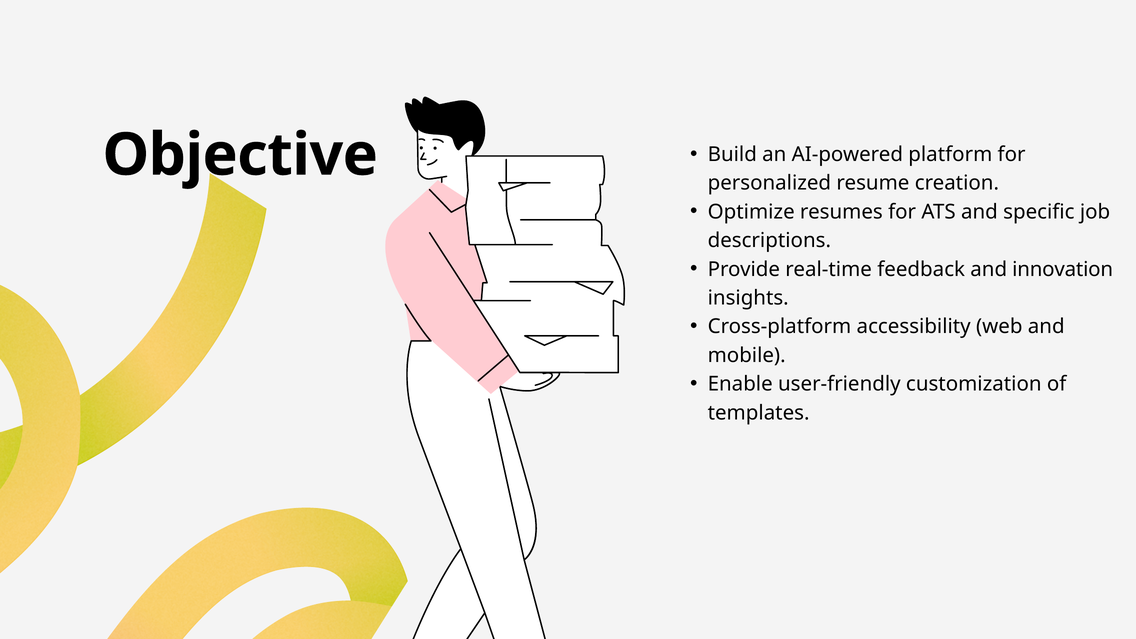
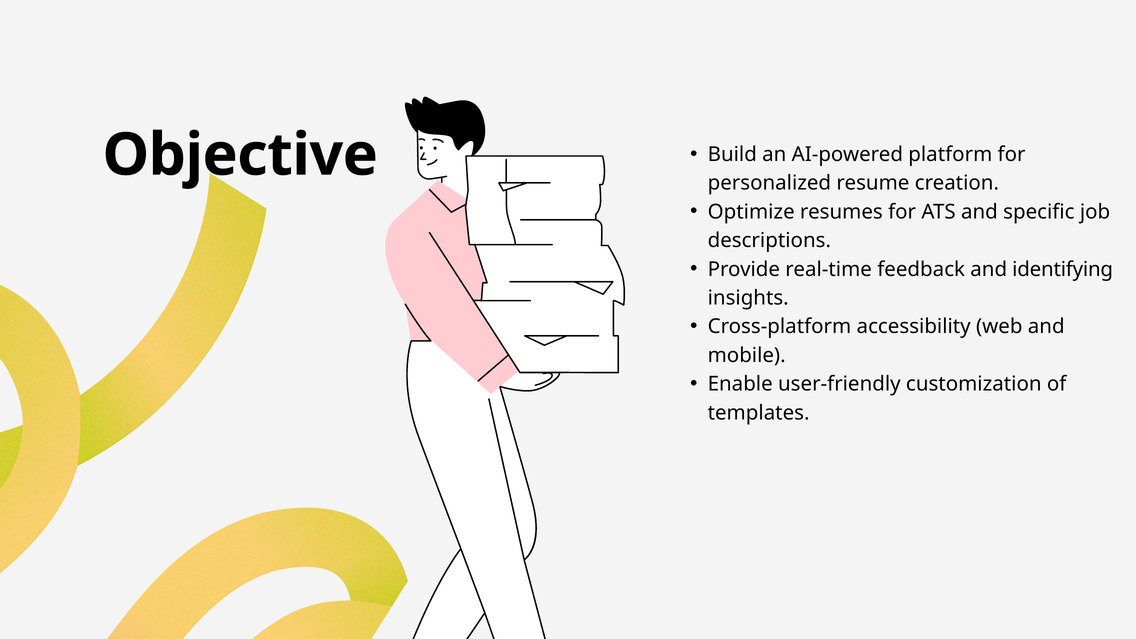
innovation: innovation -> identifying (1063, 269)
